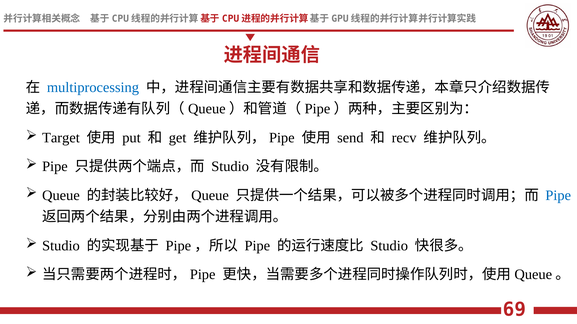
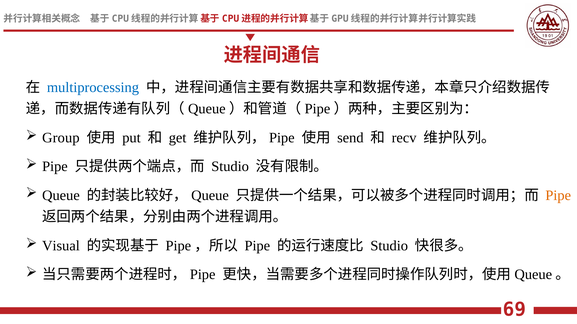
Target: Target -> Group (61, 138)
Pipe colour: blue -> orange (558, 196)
Studio: Studio -> Visual (61, 246)
